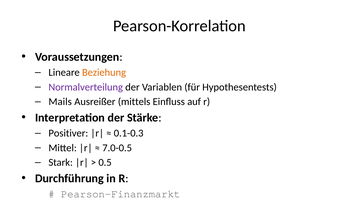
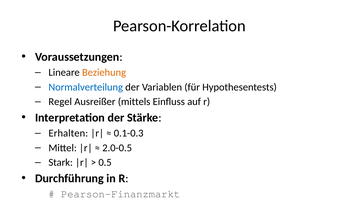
Normalverteilung colour: purple -> blue (86, 87)
Mails: Mails -> Regel (60, 102)
Positiver: Positiver -> Erhalten (68, 133)
7.0-0.5: 7.0-0.5 -> 2.0-0.5 (117, 148)
